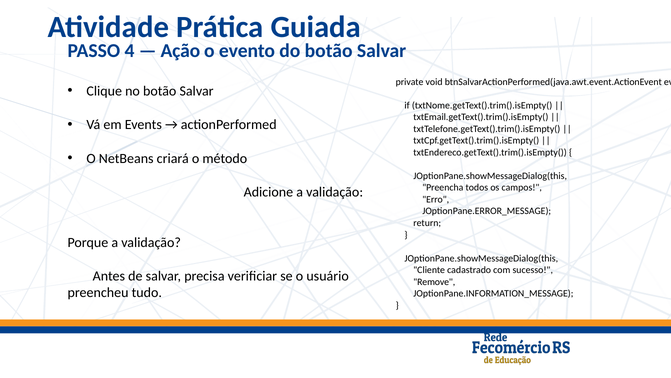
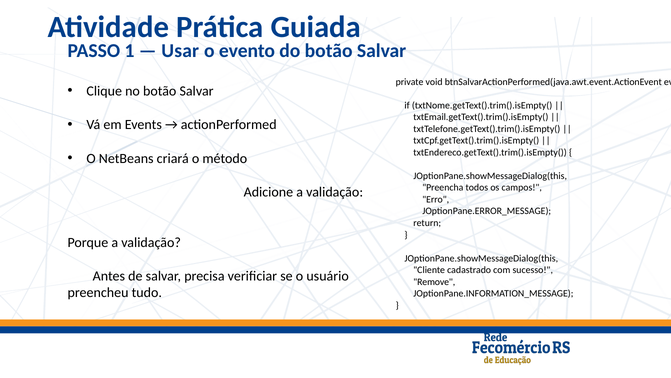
4: 4 -> 1 (129, 51)
Ação: Ação -> Usar (180, 51)
